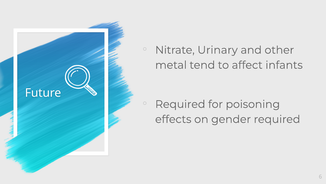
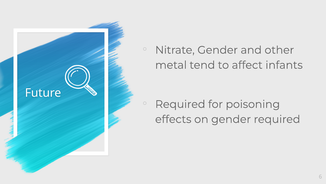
Nitrate Urinary: Urinary -> Gender (218, 50)
